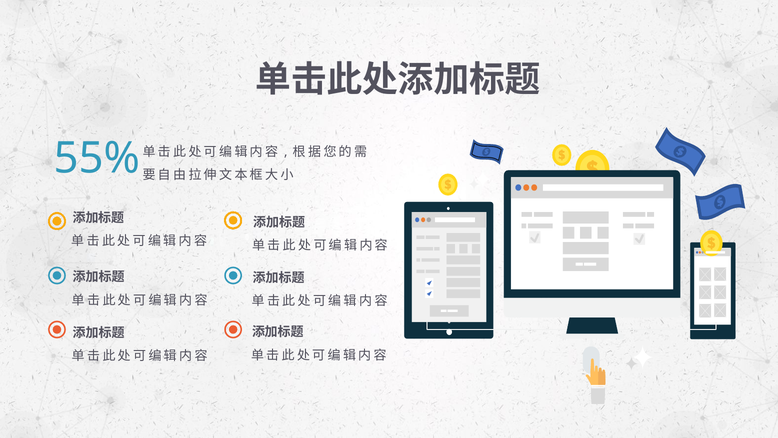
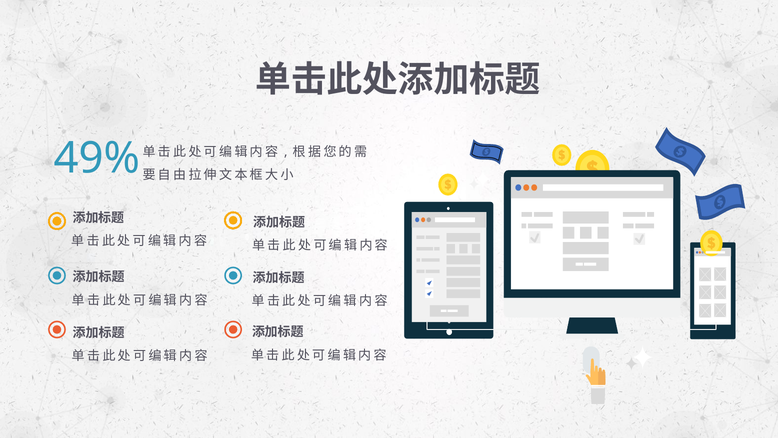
55%: 55% -> 49% (97, 158)
